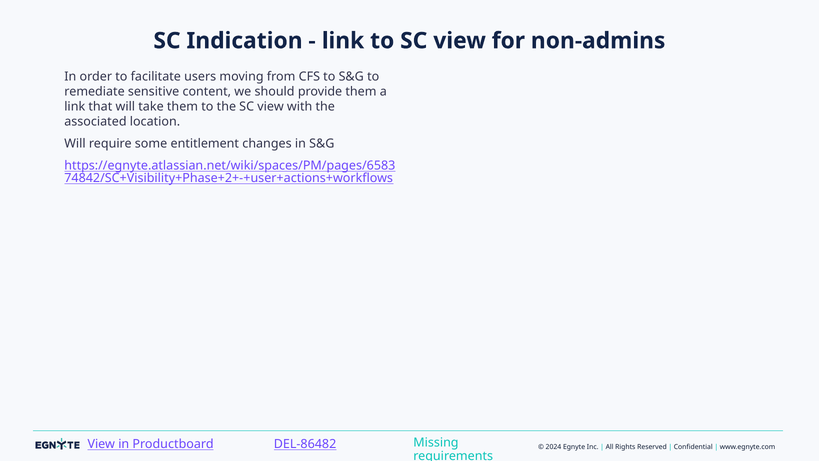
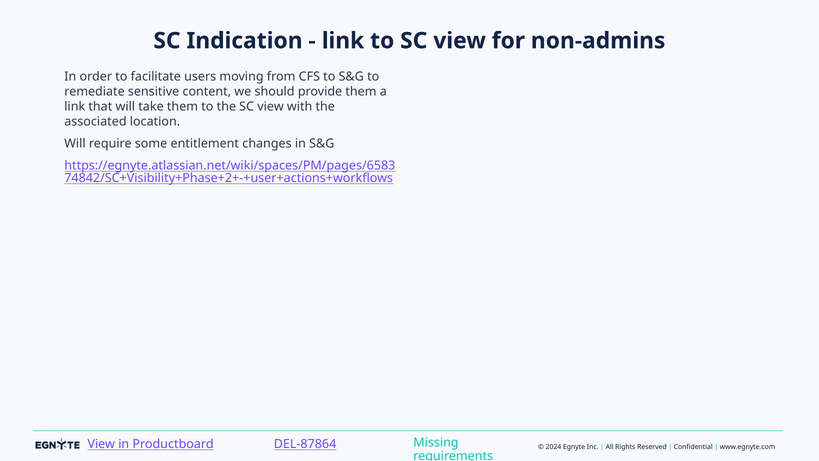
DEL-86482: DEL-86482 -> DEL-87864 (305, 444)
